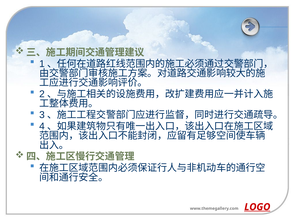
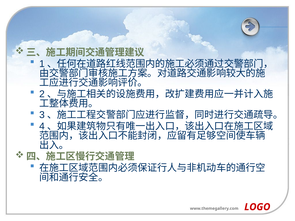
LOGO underline: present -> none (257, 207)
